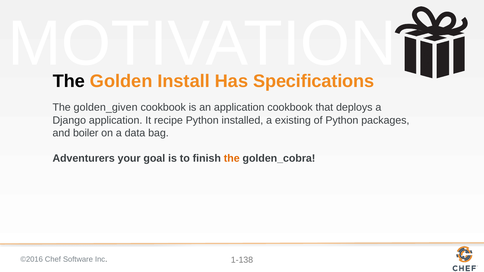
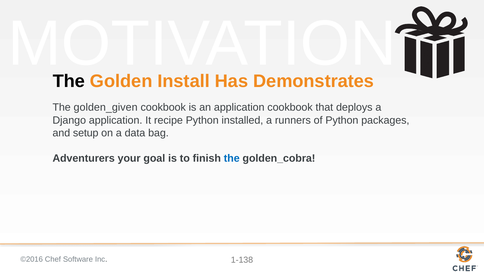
Specifications: Specifications -> Demonstrates (314, 81)
existing: existing -> runners (293, 120)
boiler: boiler -> setup (86, 133)
the colour: orange -> blue (232, 158)
